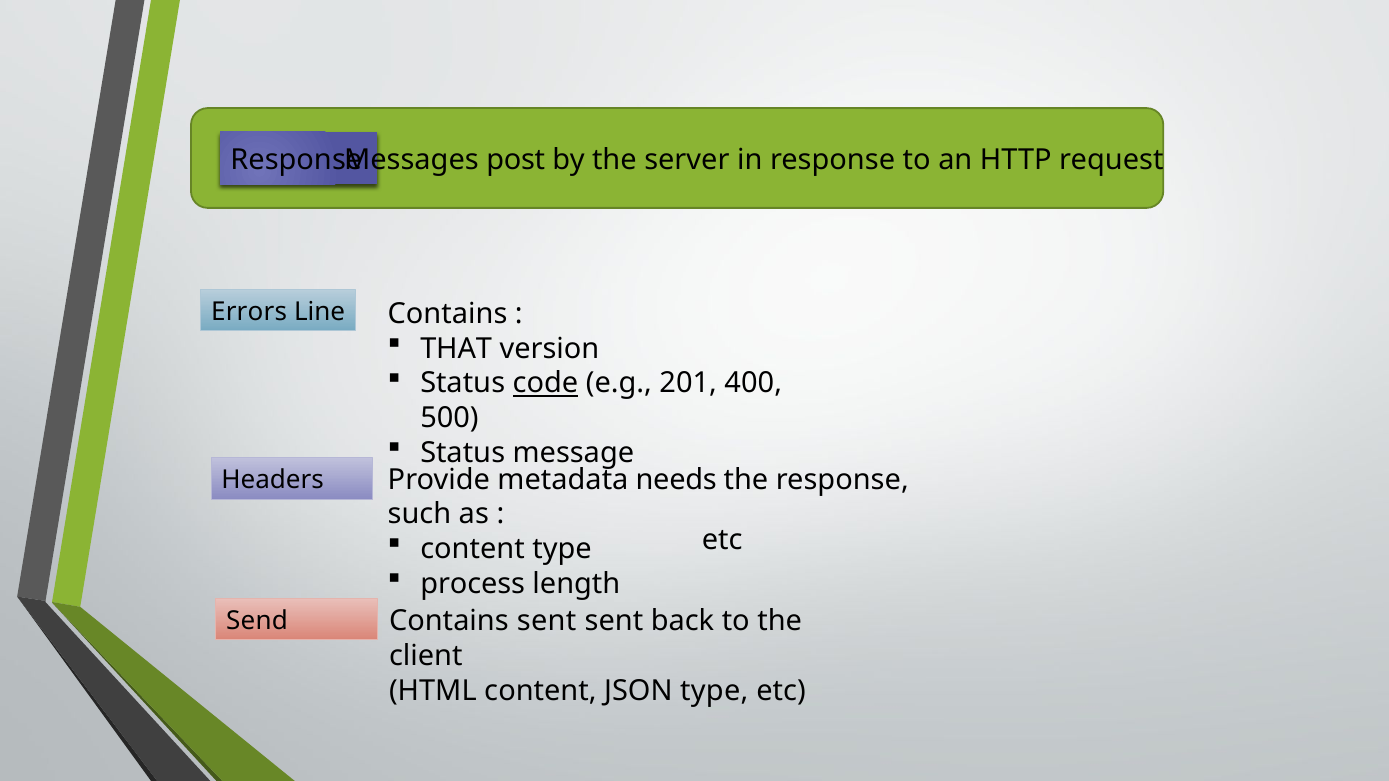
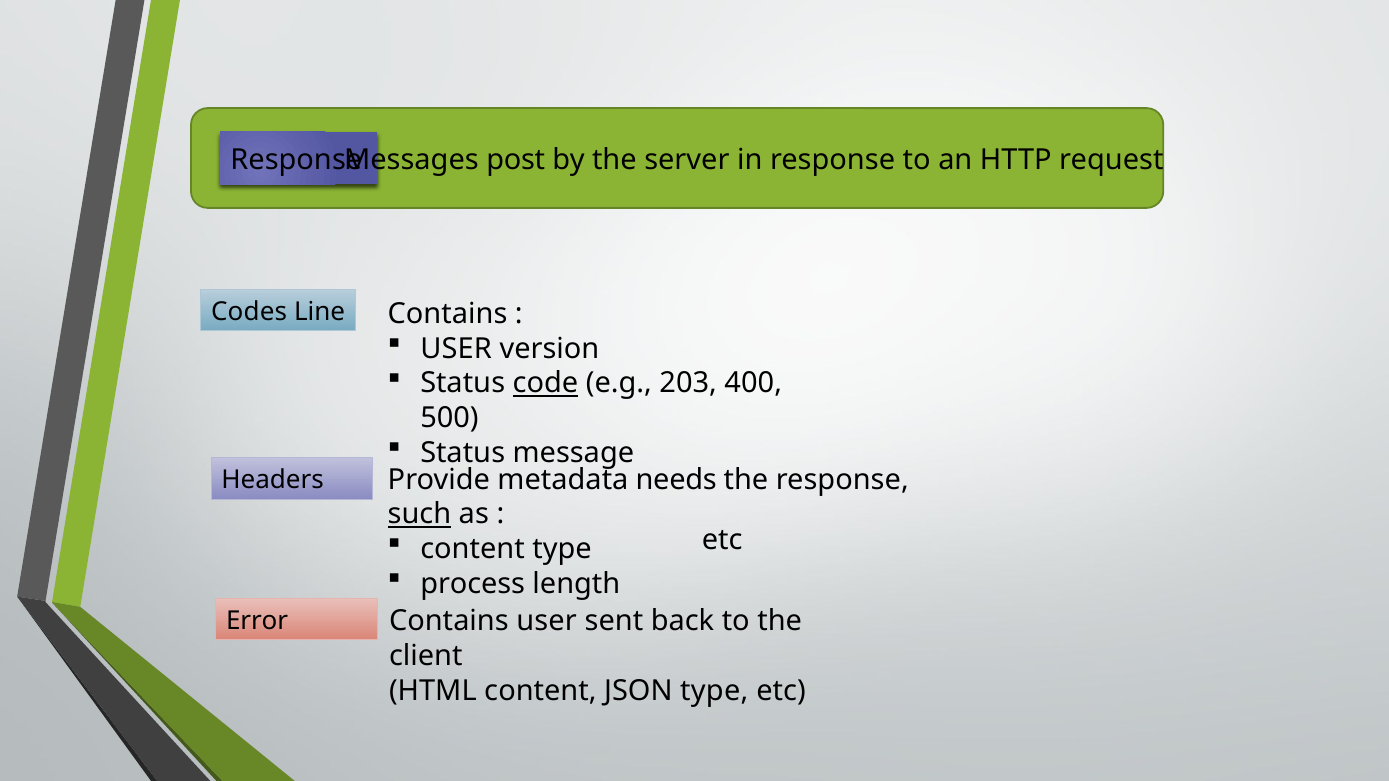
Errors: Errors -> Codes (249, 312)
THAT: THAT -> USER (456, 349)
201: 201 -> 203 (688, 383)
such underline: none -> present (420, 514)
Contains sent: sent -> user (547, 622)
Send: Send -> Error (257, 621)
